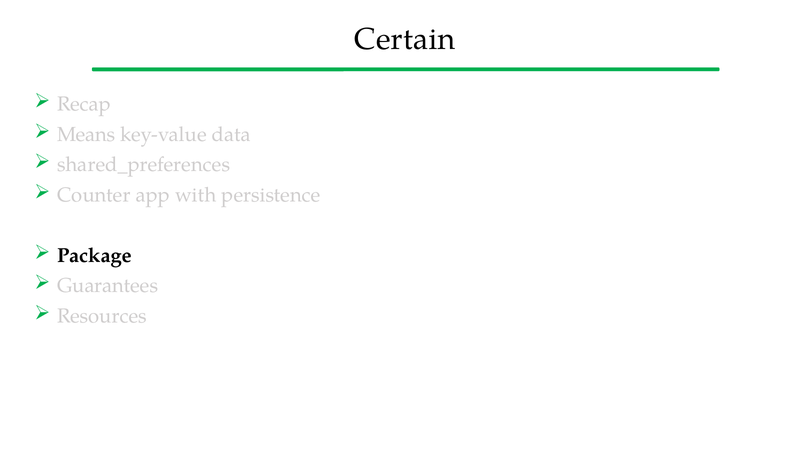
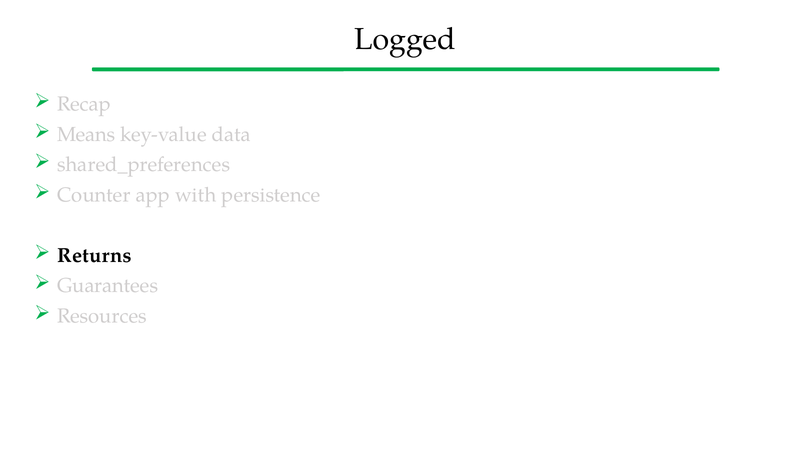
Certain: Certain -> Logged (405, 39)
Package: Package -> Returns (94, 255)
